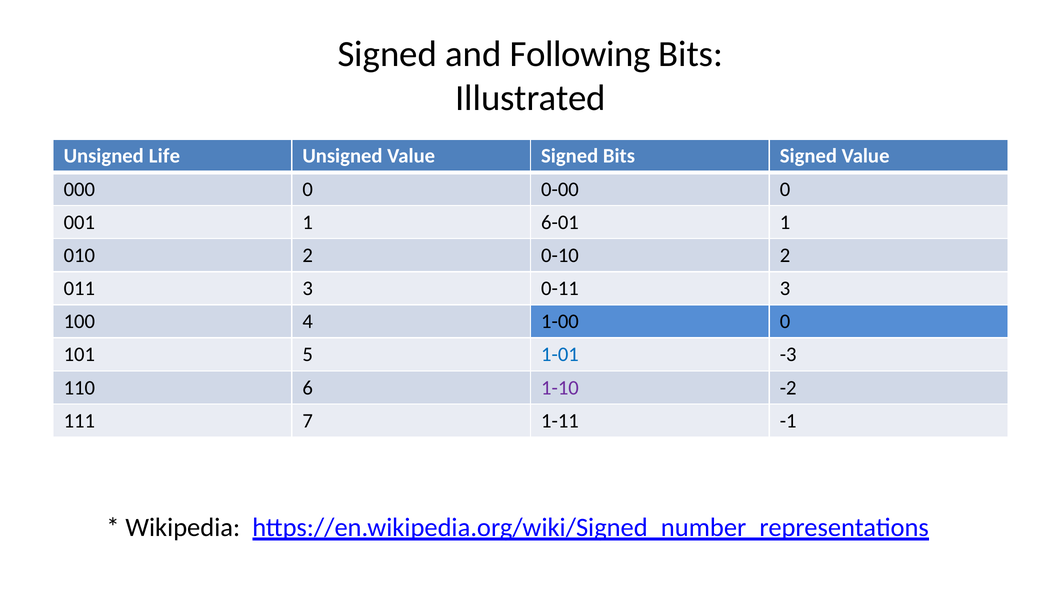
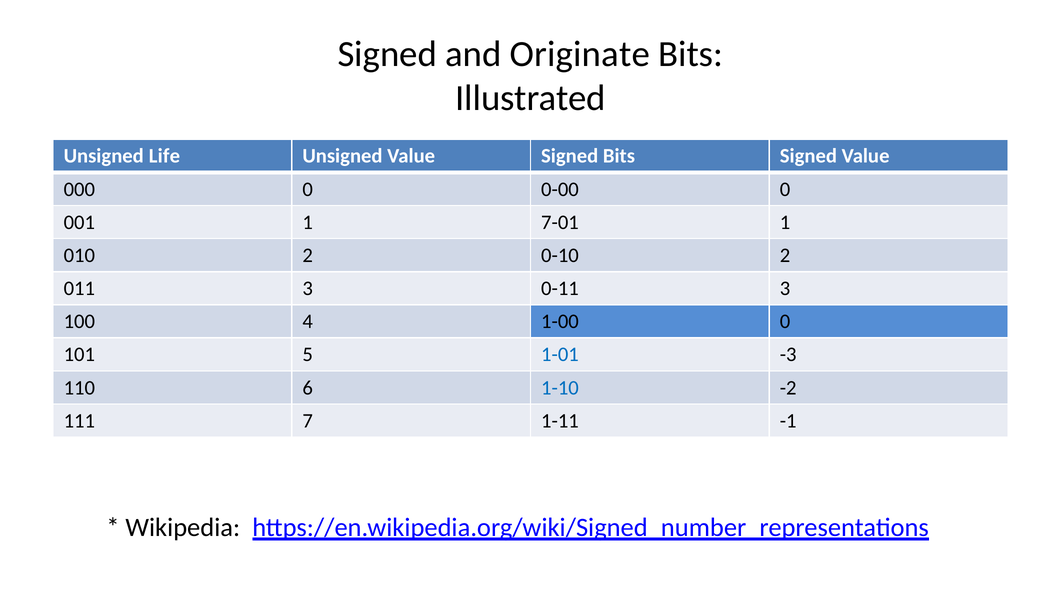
Following: Following -> Originate (580, 54)
6-01: 6-01 -> 7-01 (560, 222)
1-10 colour: purple -> blue (560, 388)
